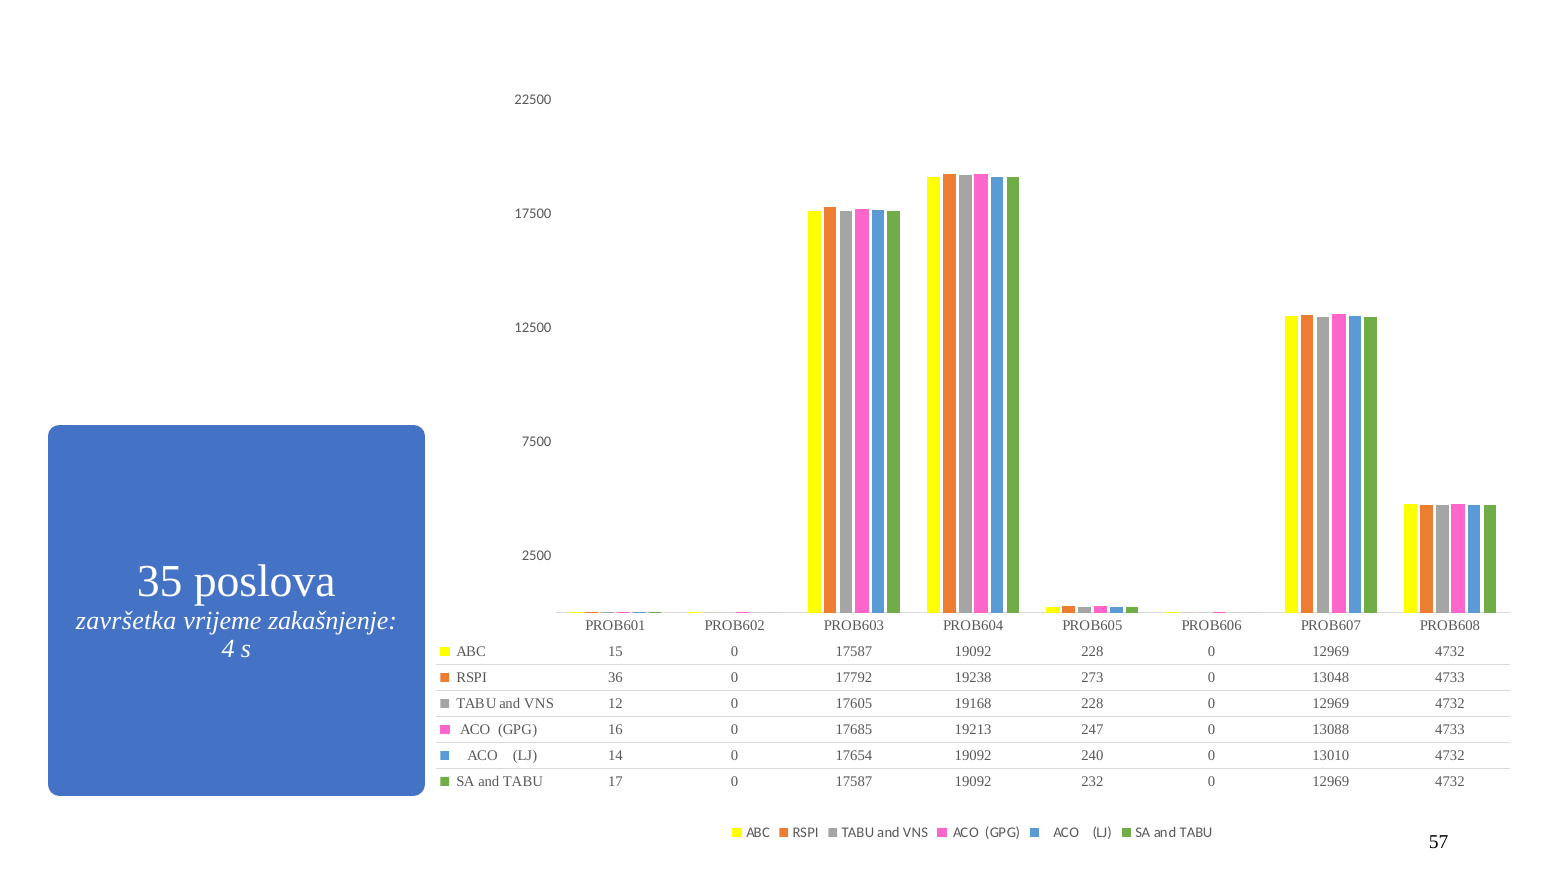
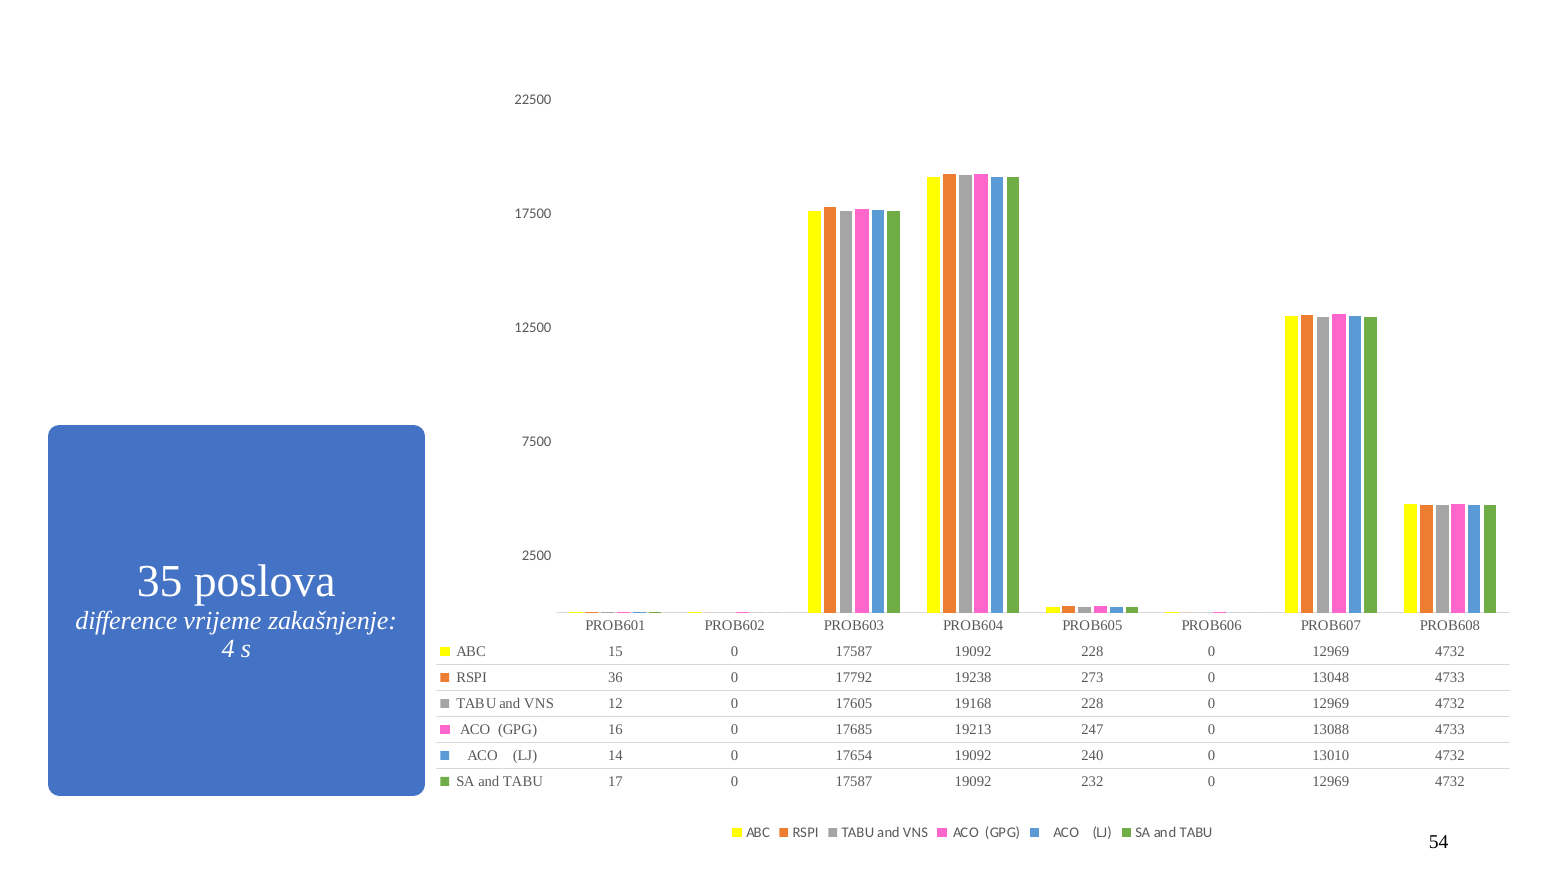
završetka: završetka -> difference (126, 621)
57: 57 -> 54 (1439, 842)
